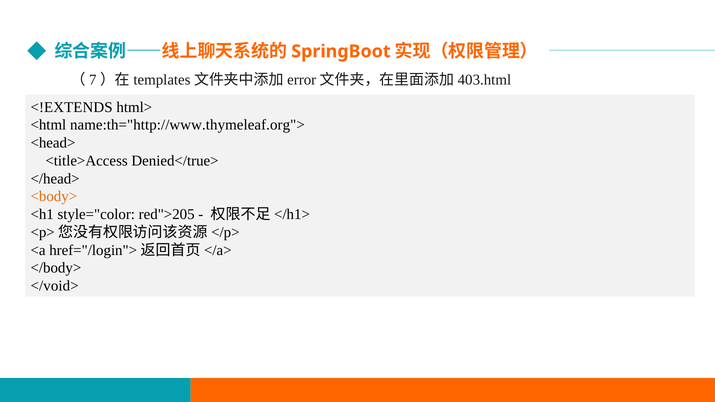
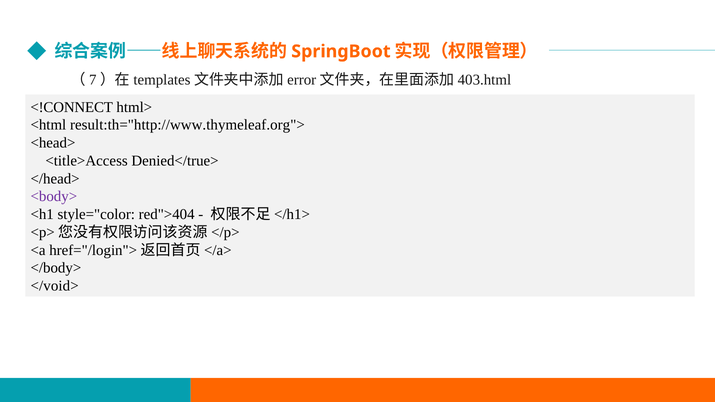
<!EXTENDS: <!EXTENDS -> <!CONNECT (72, 107)
name:th="http://www.thymeleaf.org">: name:th="http://www.thymeleaf.org"> -> result:th="http://www.thymeleaf.org"> (187, 125)
<body> colour: orange -> purple (54, 197)
red">205: red">205 -> red">404 (167, 215)
